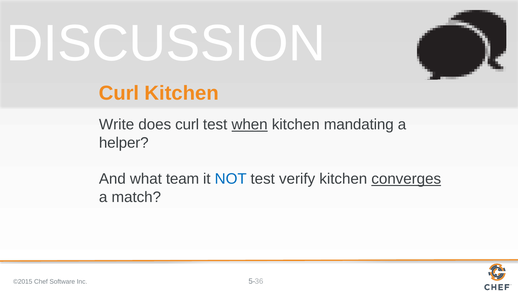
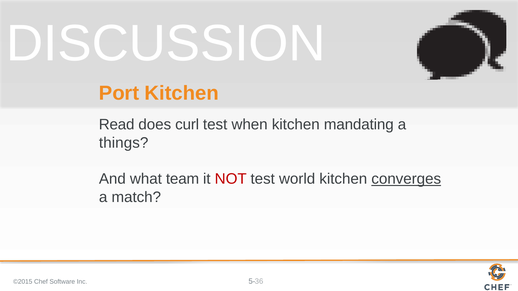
Curl: Curl -> Port (119, 93)
Write: Write -> Read (117, 125)
when underline: present -> none (250, 125)
helper: helper -> things (124, 143)
NOT colour: blue -> red (231, 179)
verify: verify -> world (297, 179)
